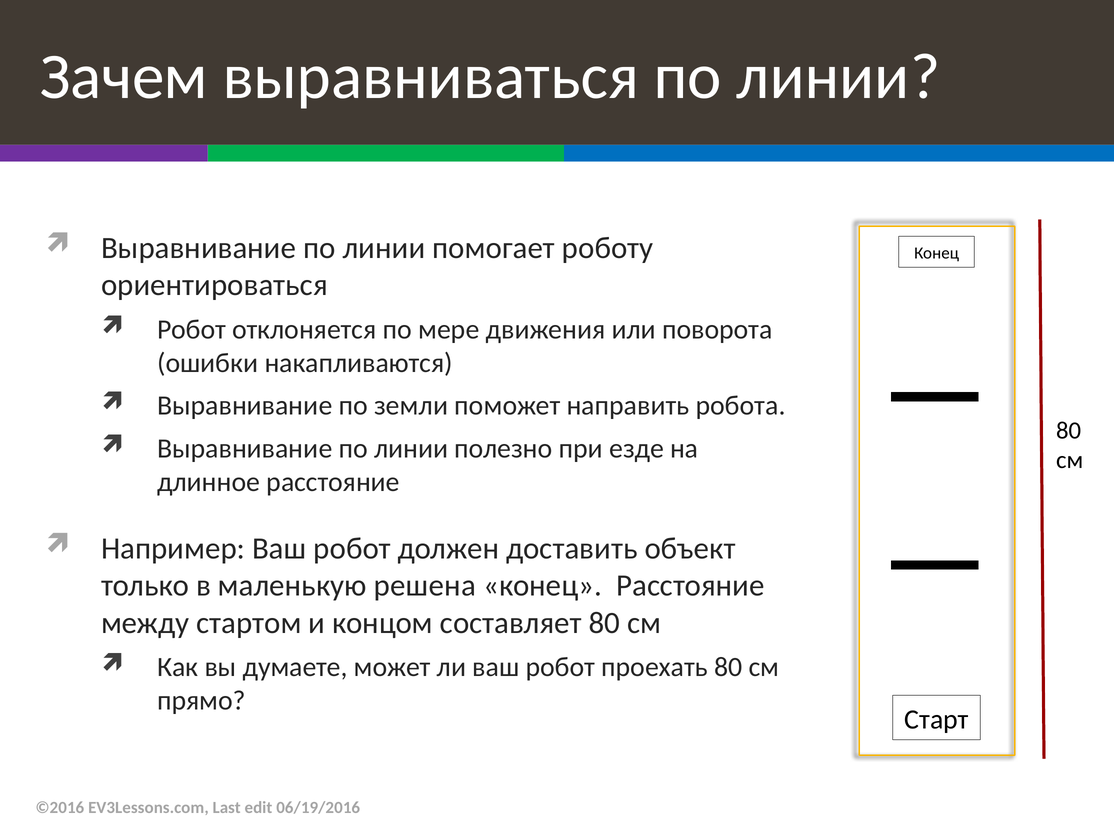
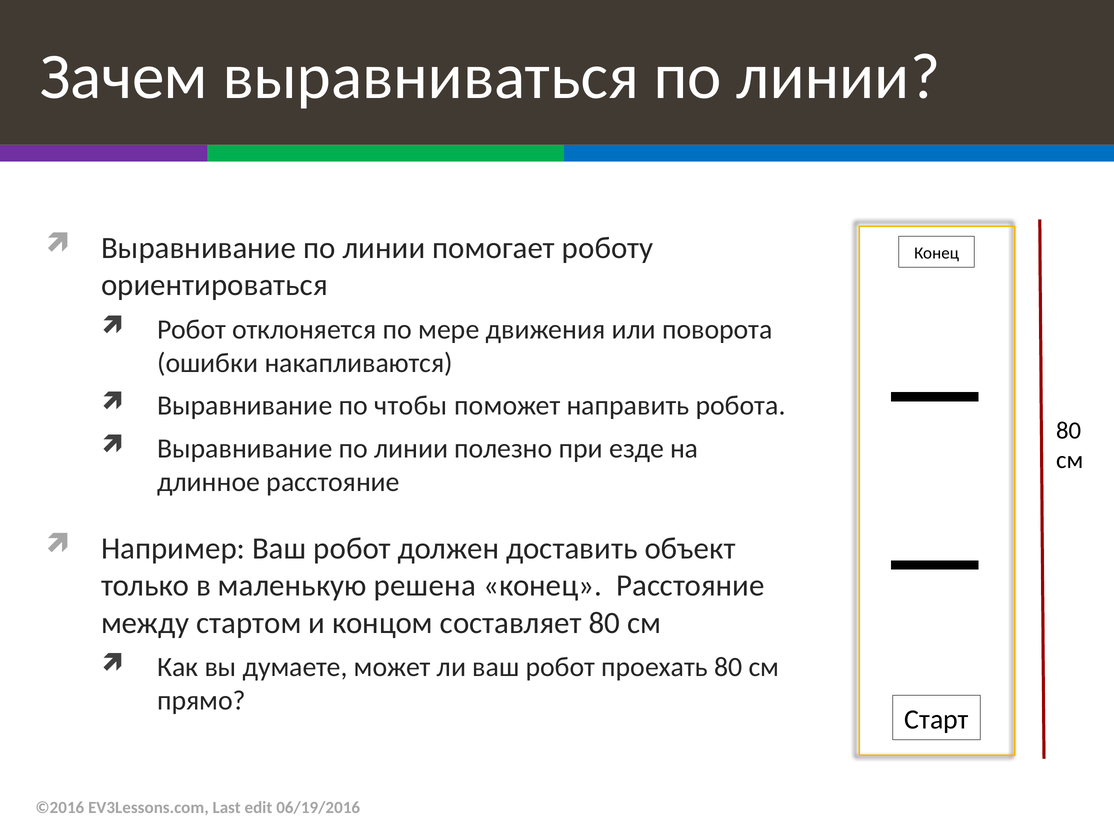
земли: земли -> чтобы (411, 406)
